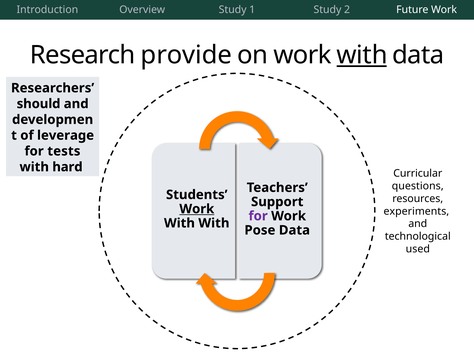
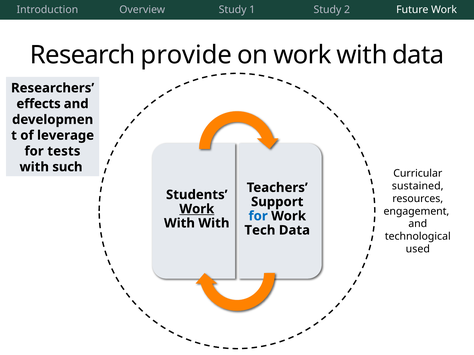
with underline: present -> none (362, 55)
should: should -> effects (39, 104)
hard: hard -> such (67, 167)
questions: questions -> sustained (418, 186)
experiments: experiments -> engagement (416, 212)
for colour: purple -> blue (258, 216)
Pose: Pose -> Tech (260, 231)
